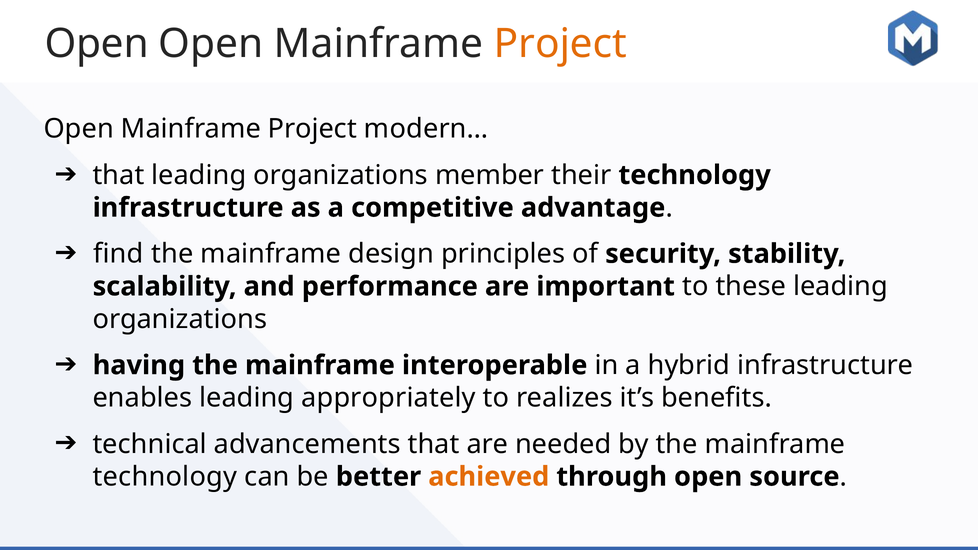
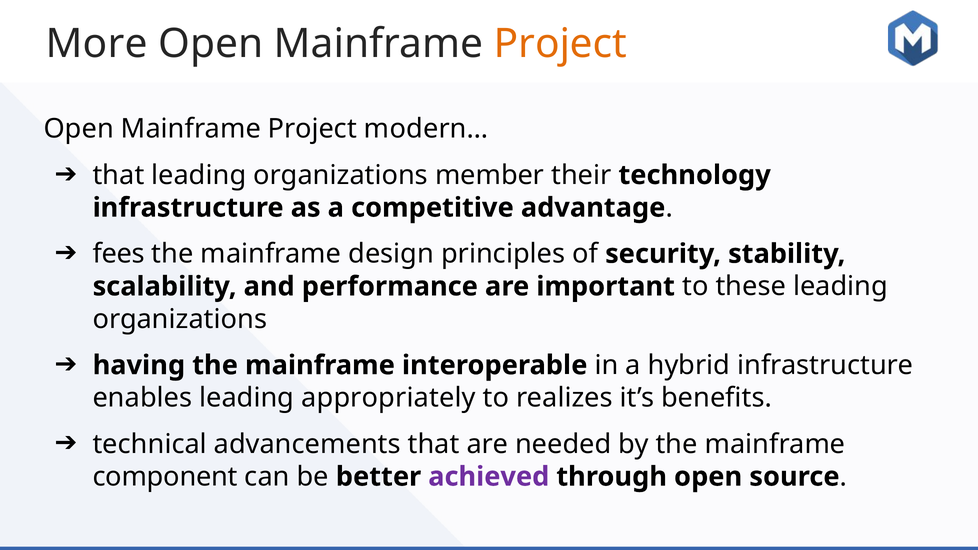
Open: Open -> More (97, 44)
find: find -> fees (119, 254)
technology: technology -> component (165, 477)
achieved colour: orange -> purple (489, 477)
